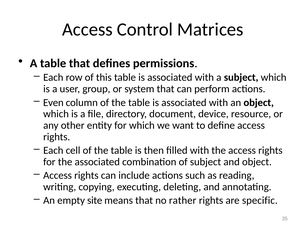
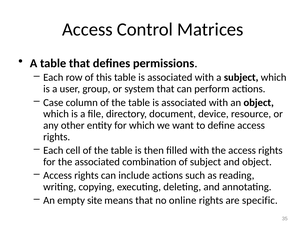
Even: Even -> Case (53, 103)
rather: rather -> online (183, 201)
